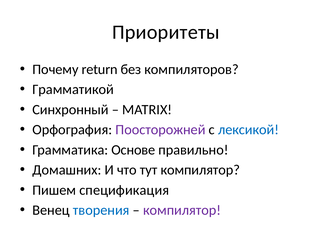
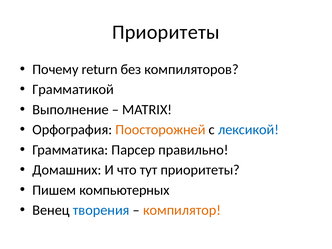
Синхронный: Синхронный -> Выполнение (71, 110)
Поосторожней colour: purple -> orange (160, 130)
Основе: Основе -> Парсер (133, 150)
тут компилятор: компилятор -> приоритеты (200, 170)
спецификация: спецификация -> компьютерных (124, 190)
компилятор colour: purple -> orange (182, 210)
